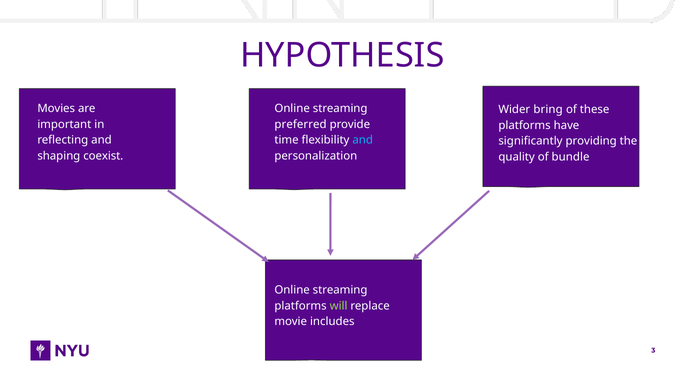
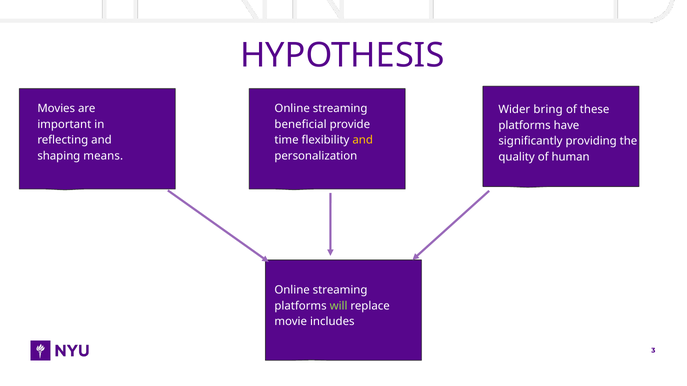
preferred: preferred -> beneficial (301, 124)
and colour: light blue -> yellow (363, 140)
coexist: coexist -> means (103, 156)
bundle: bundle -> human (571, 157)
